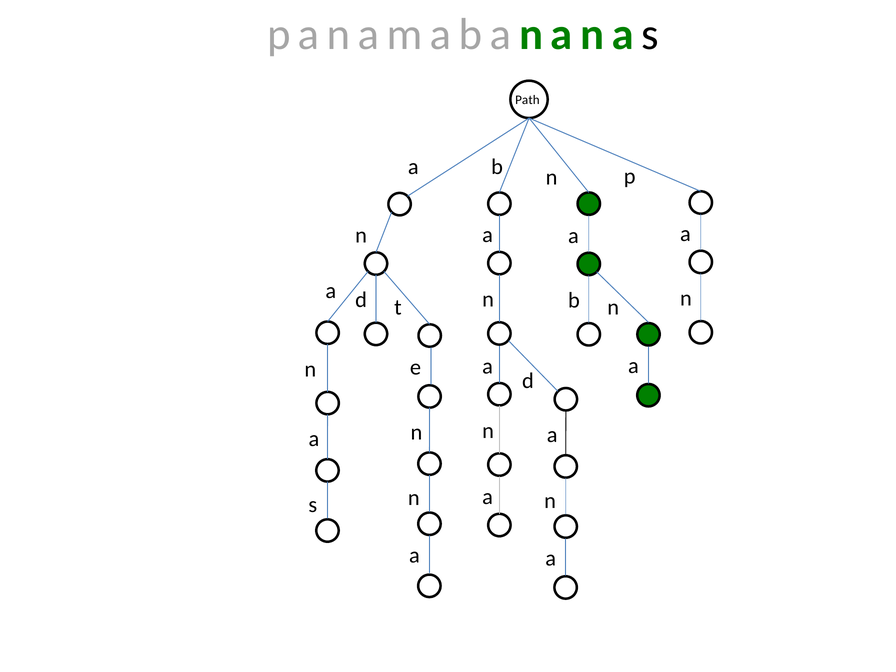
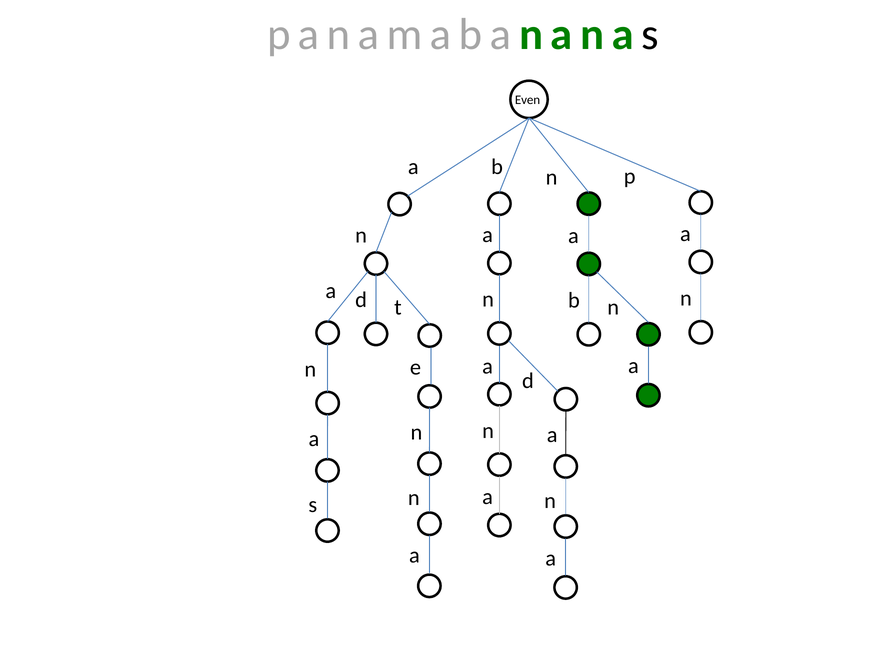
Path: Path -> Even (528, 100)
